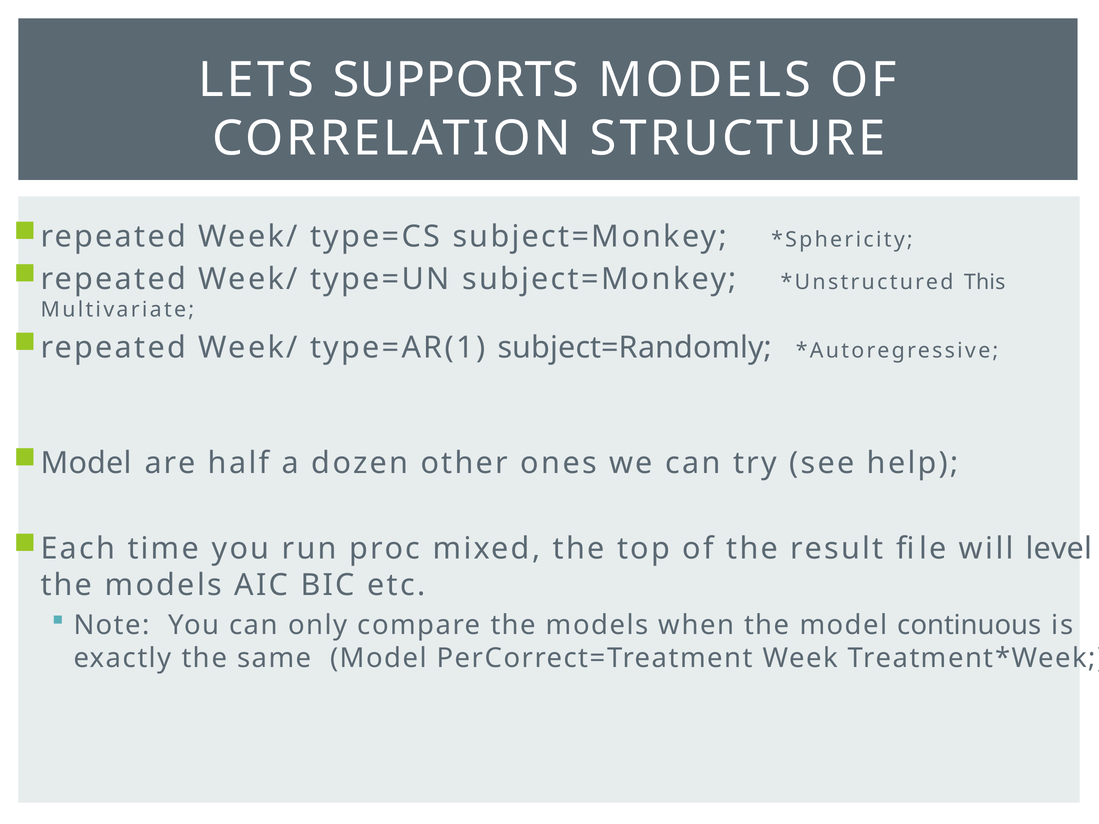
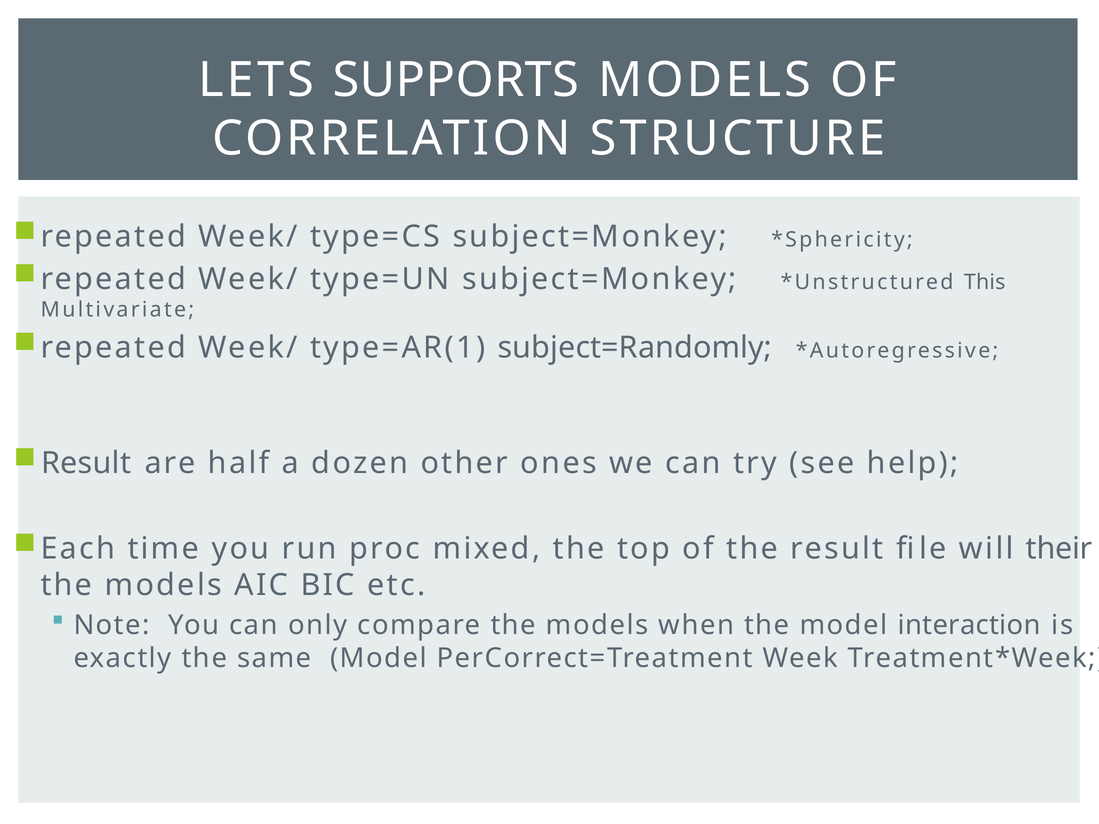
Model: Model -> Result (86, 463)
level: level -> their (1059, 549)
continuous: continuous -> interaction (969, 625)
